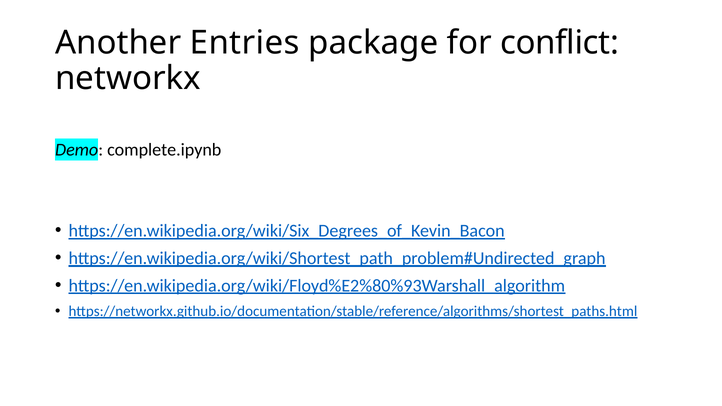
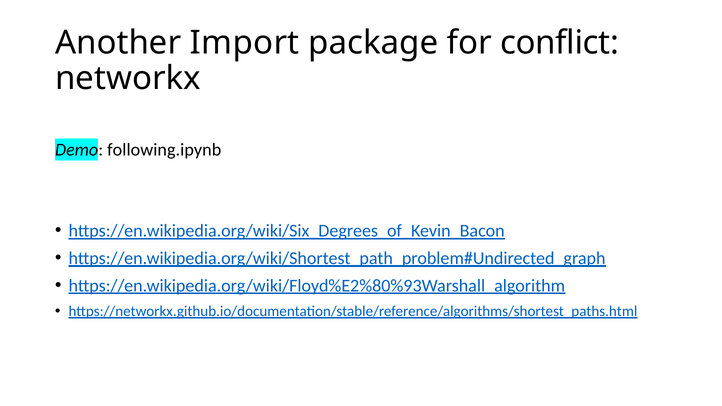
Entries: Entries -> Import (245, 43)
complete.ipynb: complete.ipynb -> following.ipynb (164, 150)
